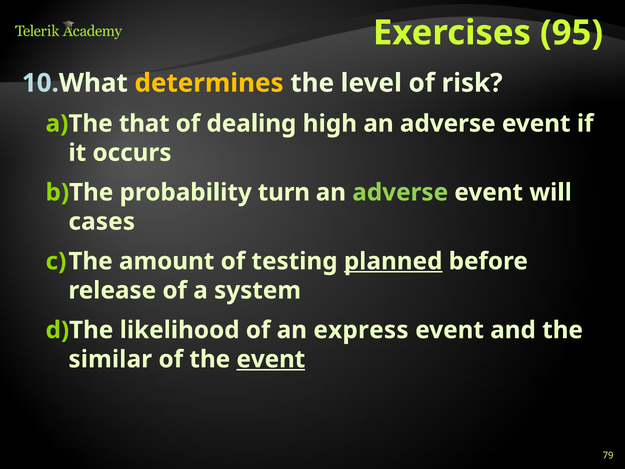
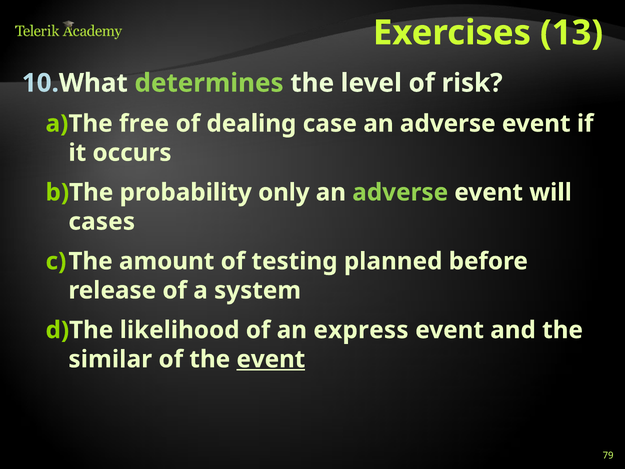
95: 95 -> 13 (572, 33)
determines colour: yellow -> light green (209, 83)
that: that -> free (144, 124)
high: high -> case (330, 124)
turn: turn -> only (284, 192)
planned underline: present -> none (393, 261)
